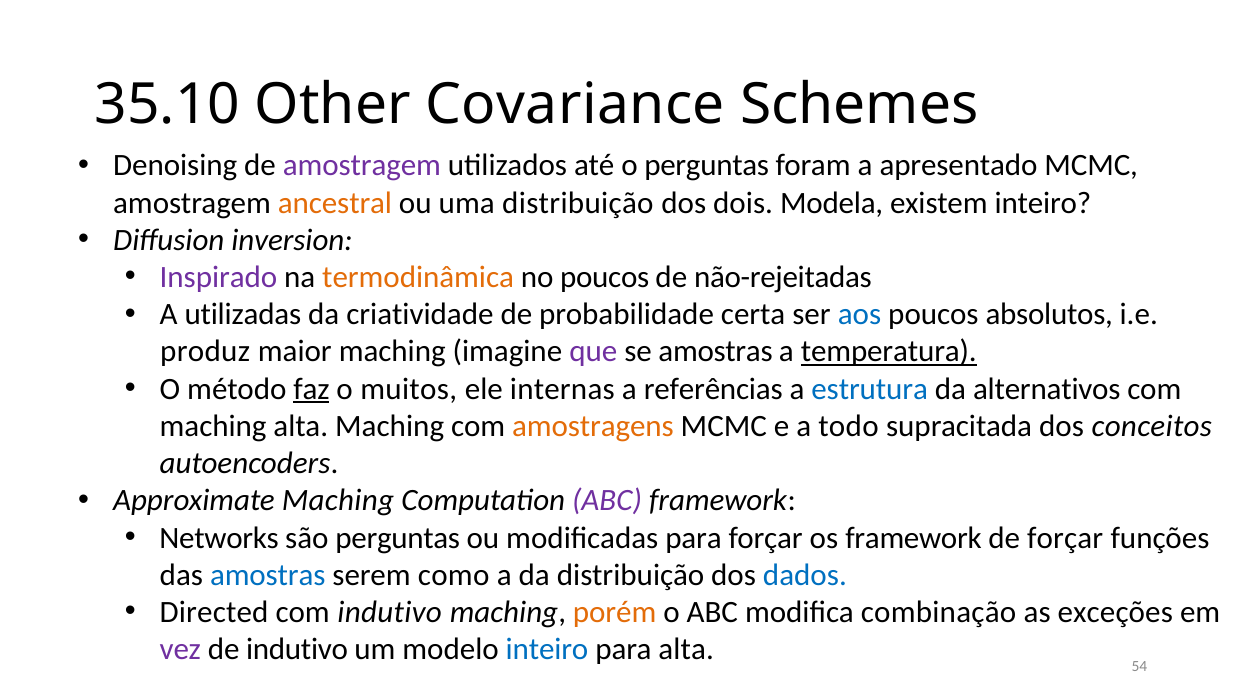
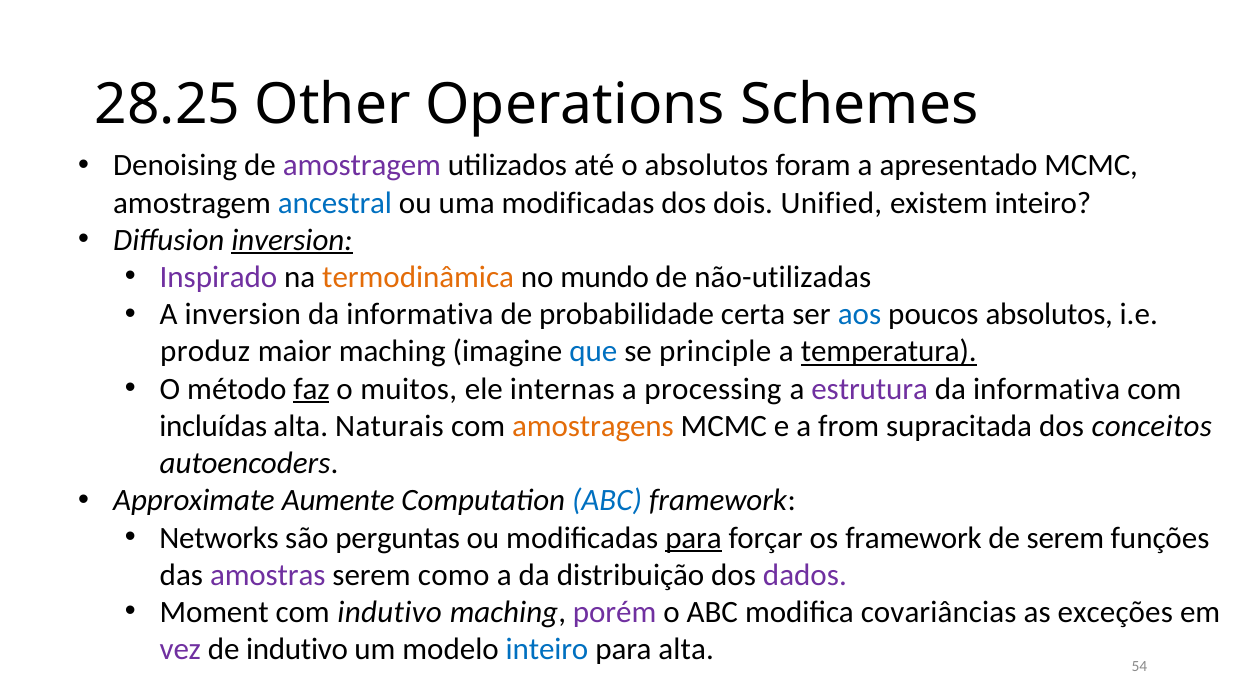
35.10: 35.10 -> 28.25 (167, 104)
Covariance: Covariance -> Operations (575, 104)
o perguntas: perguntas -> absolutos (706, 166)
ancestral colour: orange -> blue (335, 203)
uma distribuição: distribuição -> modificadas (578, 203)
Modela: Modela -> Unified (831, 203)
inversion underline: none -> present (292, 240)
no poucos: poucos -> mundo (605, 278)
não-rejeitadas: não-rejeitadas -> não-utilizadas (783, 278)
A utilizadas: utilizadas -> inversion (243, 315)
criatividade: criatividade -> informativa (420, 315)
que colour: purple -> blue (593, 352)
se amostras: amostras -> principle (715, 352)
referências: referências -> processing (713, 389)
estrutura colour: blue -> purple (870, 389)
alternativos: alternativos -> informativa (1047, 389)
maching: maching -> incluídas (213, 427)
alta Maching: Maching -> Naturais (390, 427)
todo: todo -> from (849, 427)
Approximate Maching: Maching -> Aumente (338, 501)
ABC colour: purple -> blue (607, 501)
para underline: none -> present (694, 538)
de forçar: forçar -> serem (1065, 538)
amostras colour: blue -> purple (268, 576)
dados colour: blue -> purple (805, 576)
Directed: Directed -> Moment (214, 613)
porém colour: orange -> purple (615, 613)
combinação: combinação -> covariâncias (939, 613)
